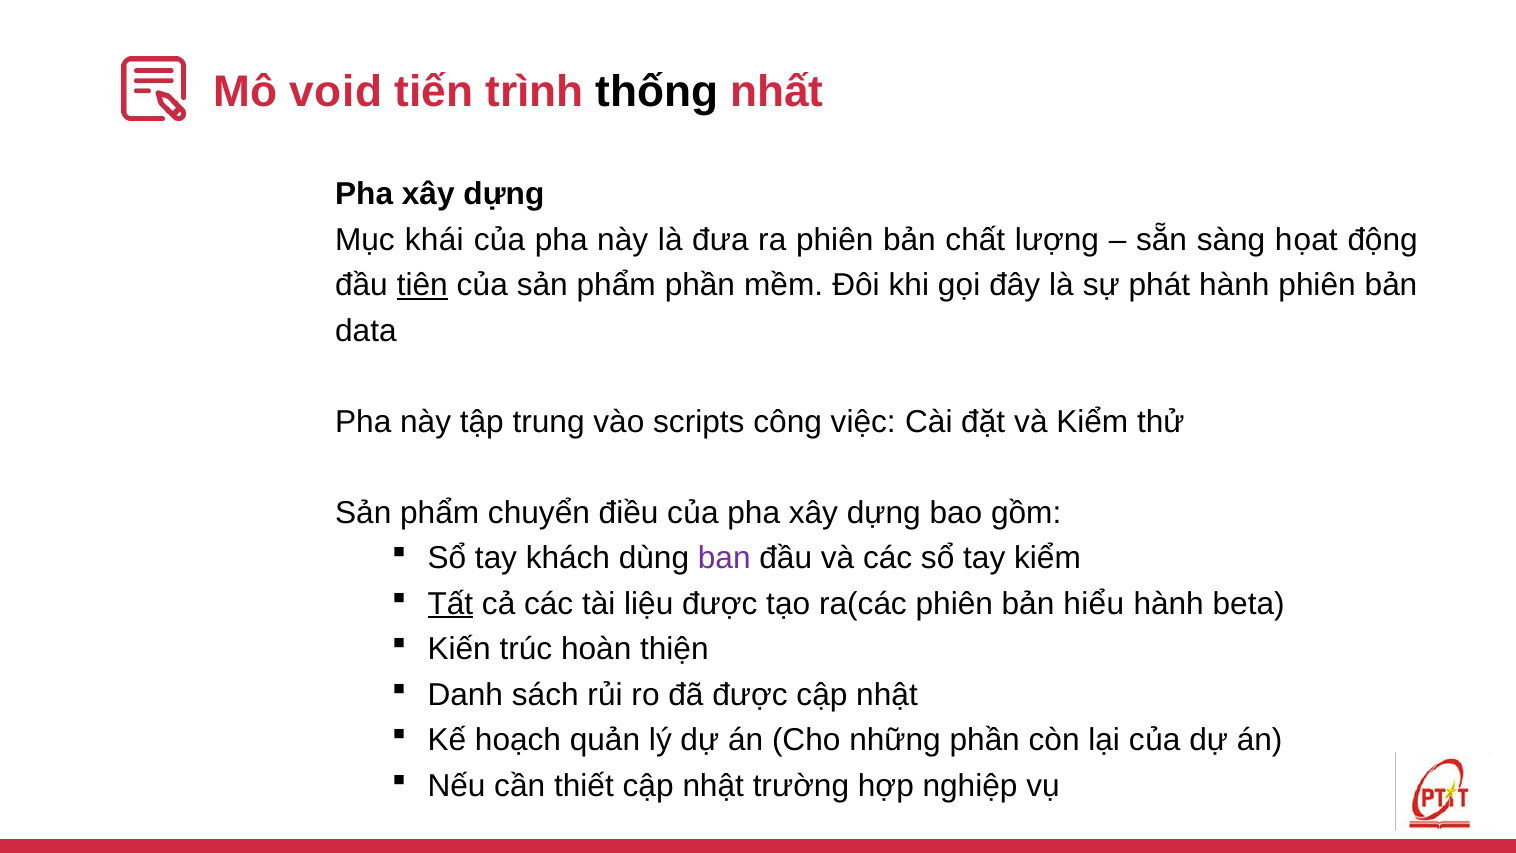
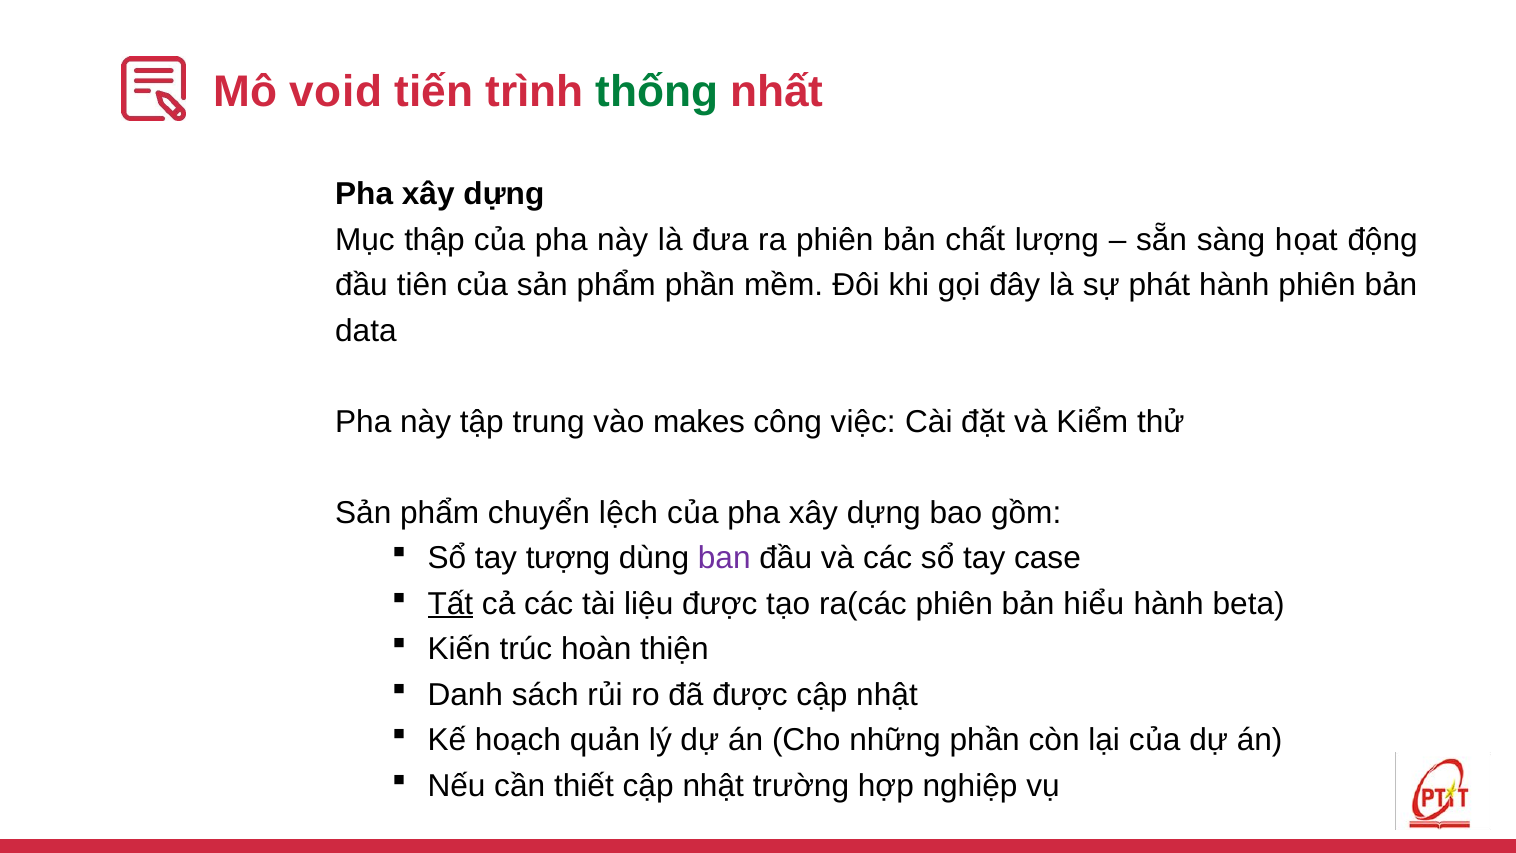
thống colour: black -> green (657, 92)
khái: khái -> thập (435, 240)
tiên underline: present -> none (422, 285)
scripts: scripts -> makes (699, 422)
điều: điều -> lệch (628, 513)
khách: khách -> tượng (568, 558)
tay kiểm: kiểm -> case (1047, 558)
